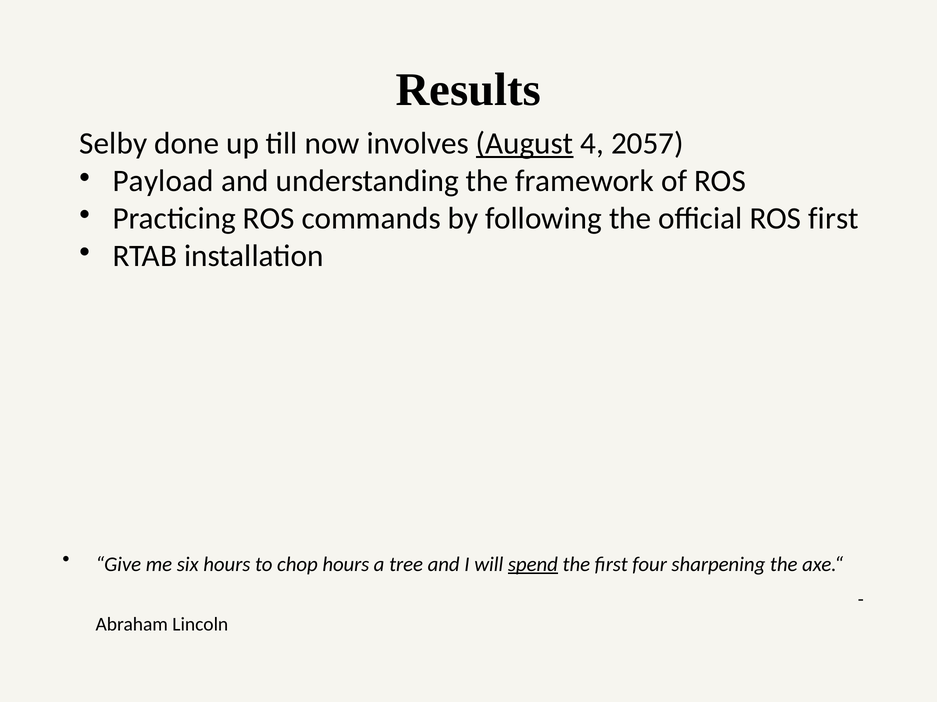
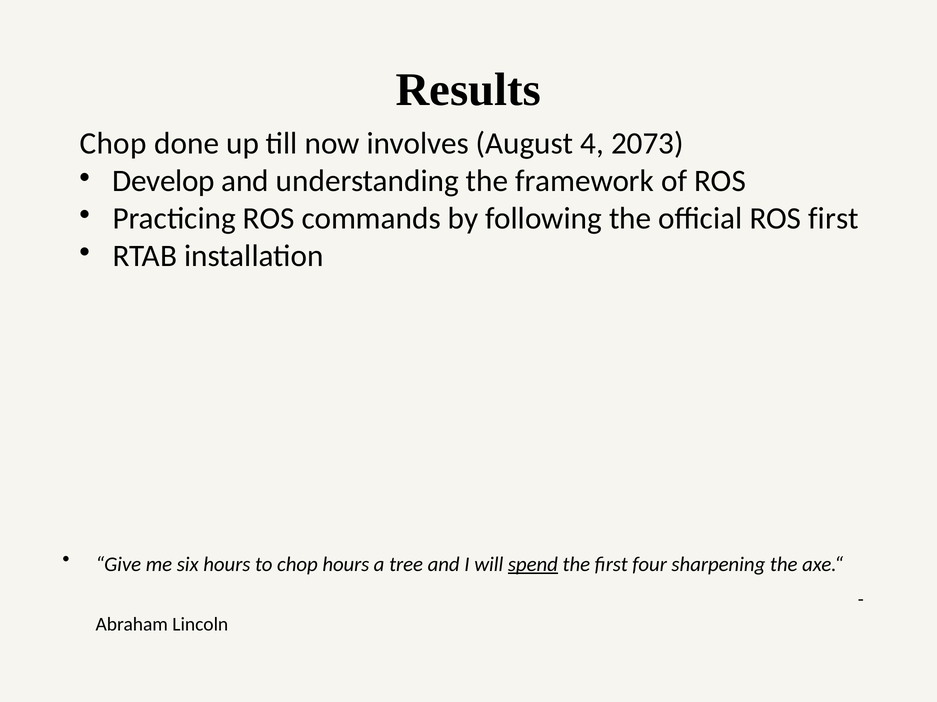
Selby: Selby -> Chop (113, 144)
August underline: present -> none (525, 144)
2057: 2057 -> 2073 (647, 144)
Payload: Payload -> Develop (163, 181)
